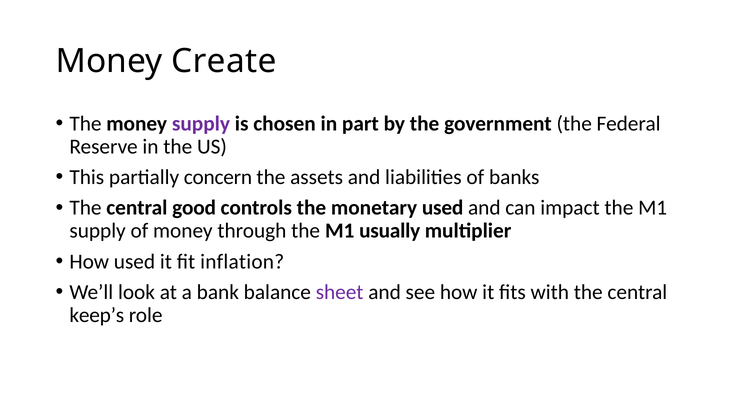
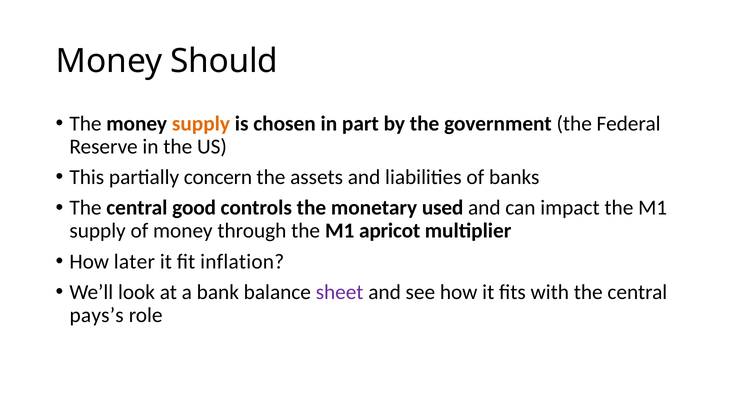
Create: Create -> Should (224, 61)
supply colour: purple -> orange (201, 124)
usually: usually -> apricot (390, 231)
How used: used -> later (134, 262)
keep’s: keep’s -> pays’s (97, 315)
